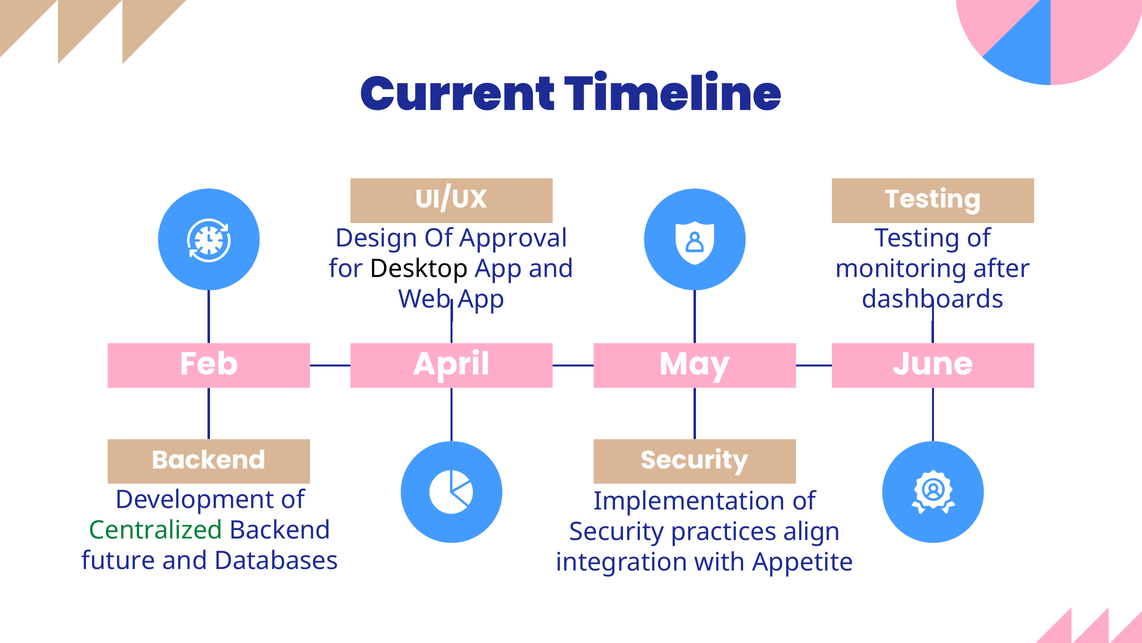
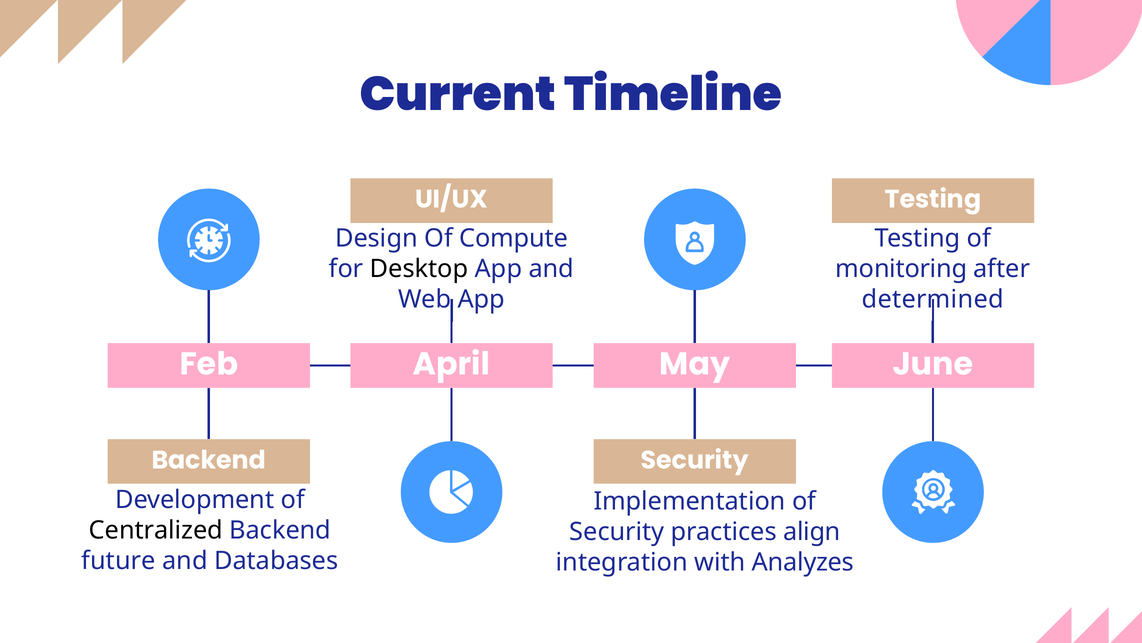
Approval: Approval -> Compute (514, 238)
dashboards: dashboards -> determined (933, 299)
Centralized colour: green -> black (156, 530)
Appetite: Appetite -> Analyzes (803, 562)
